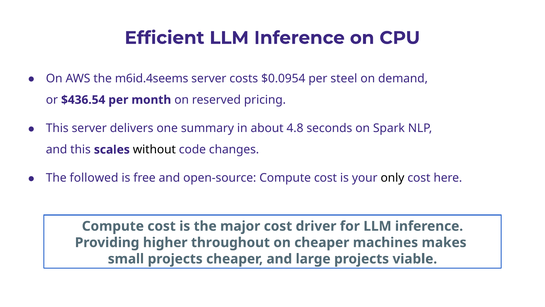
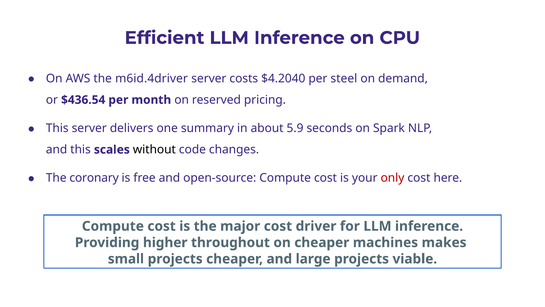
m6id.4seems: m6id.4seems -> m6id.4driver (152, 78)
$0.0954: $0.0954 -> $4.2040 (283, 78)
4.8: 4.8 -> 5.9 (295, 128)
followed: followed -> coronary (94, 178)
only colour: black -> red (392, 178)
